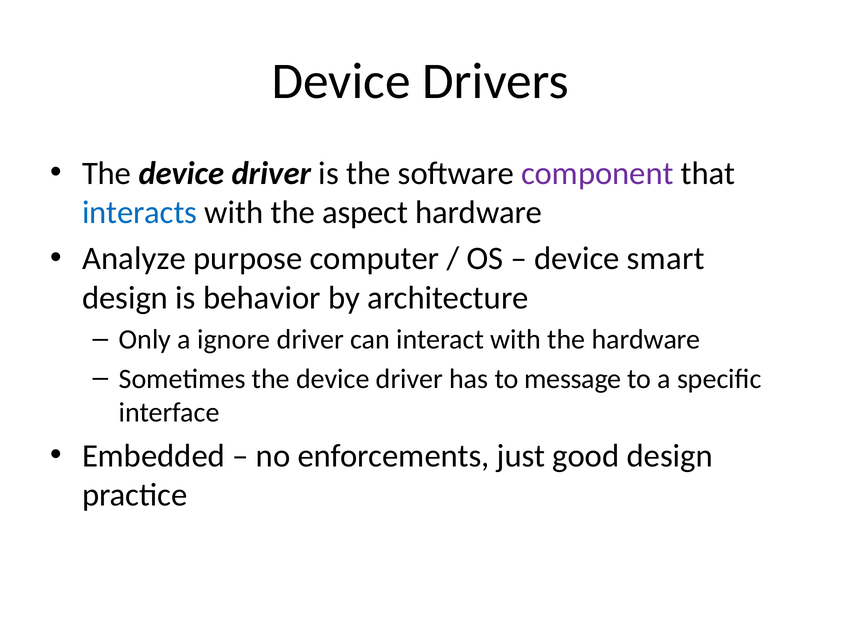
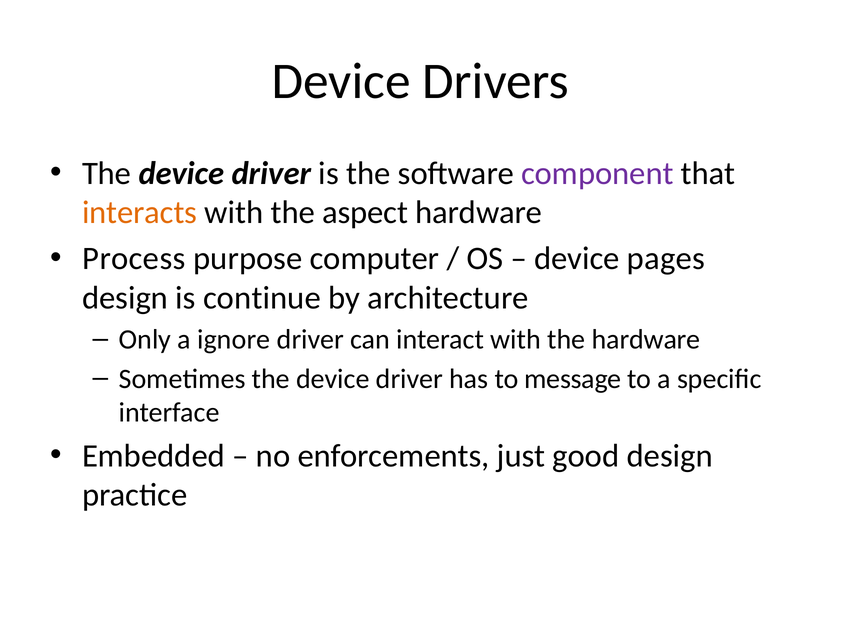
interacts colour: blue -> orange (140, 213)
Analyze: Analyze -> Process (134, 258)
smart: smart -> pages (666, 258)
behavior: behavior -> continue (262, 298)
